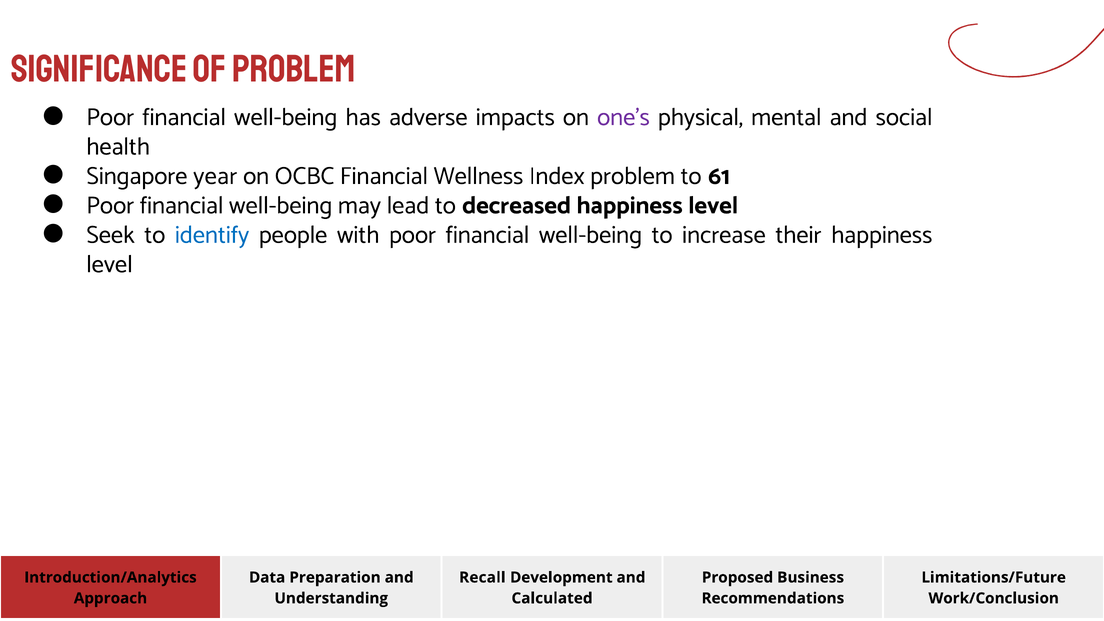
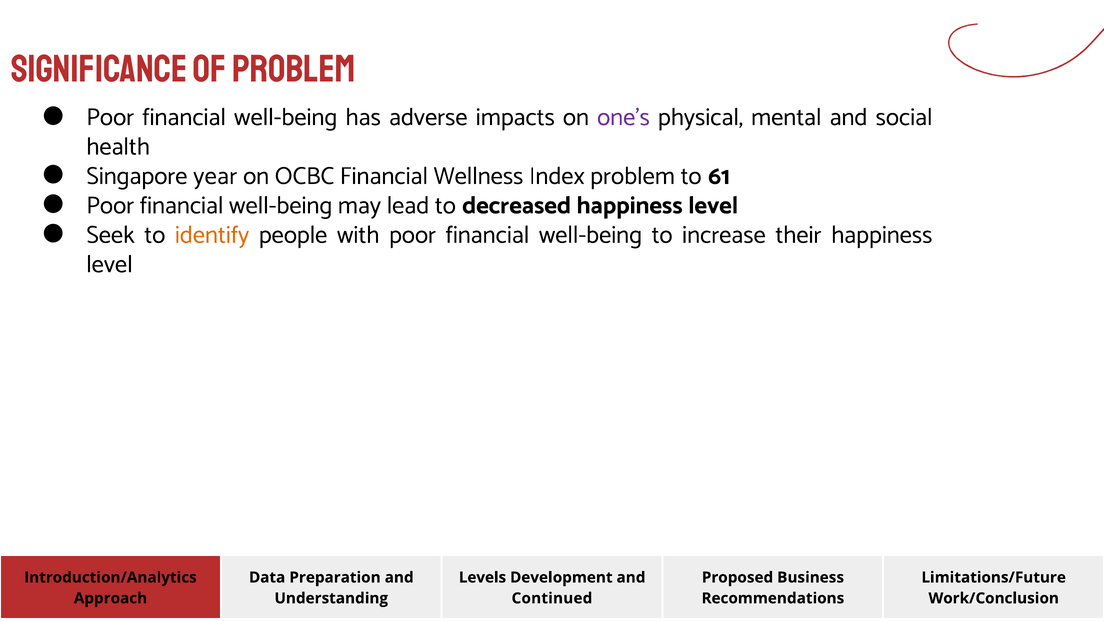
identify colour: blue -> orange (212, 235)
Recall: Recall -> Levels (482, 577)
Calculated: Calculated -> Continued (552, 598)
